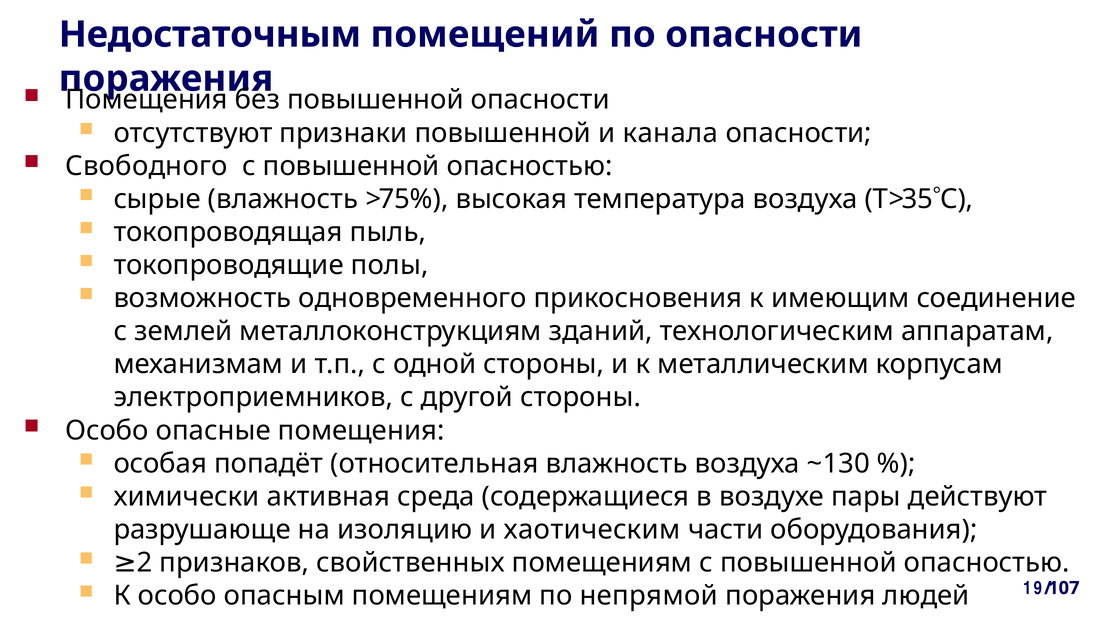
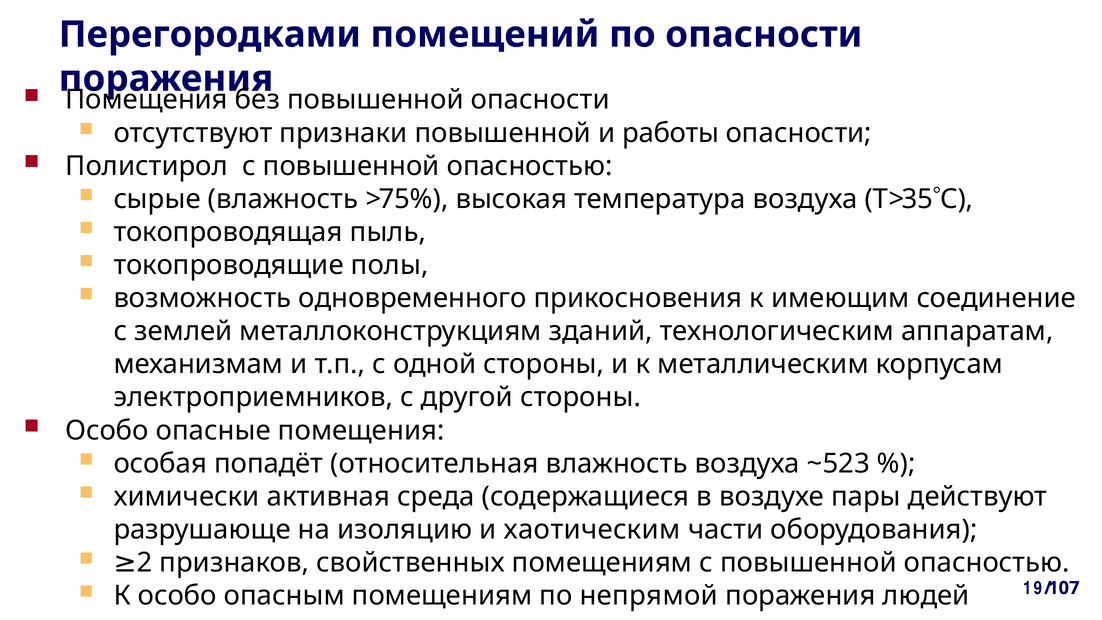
Недостаточным: Недостаточным -> Перегородками (210, 35)
канала: канала -> работы (671, 133)
Свободного: Свободного -> Полистирол (147, 166)
~130: ~130 -> ~523 (838, 464)
